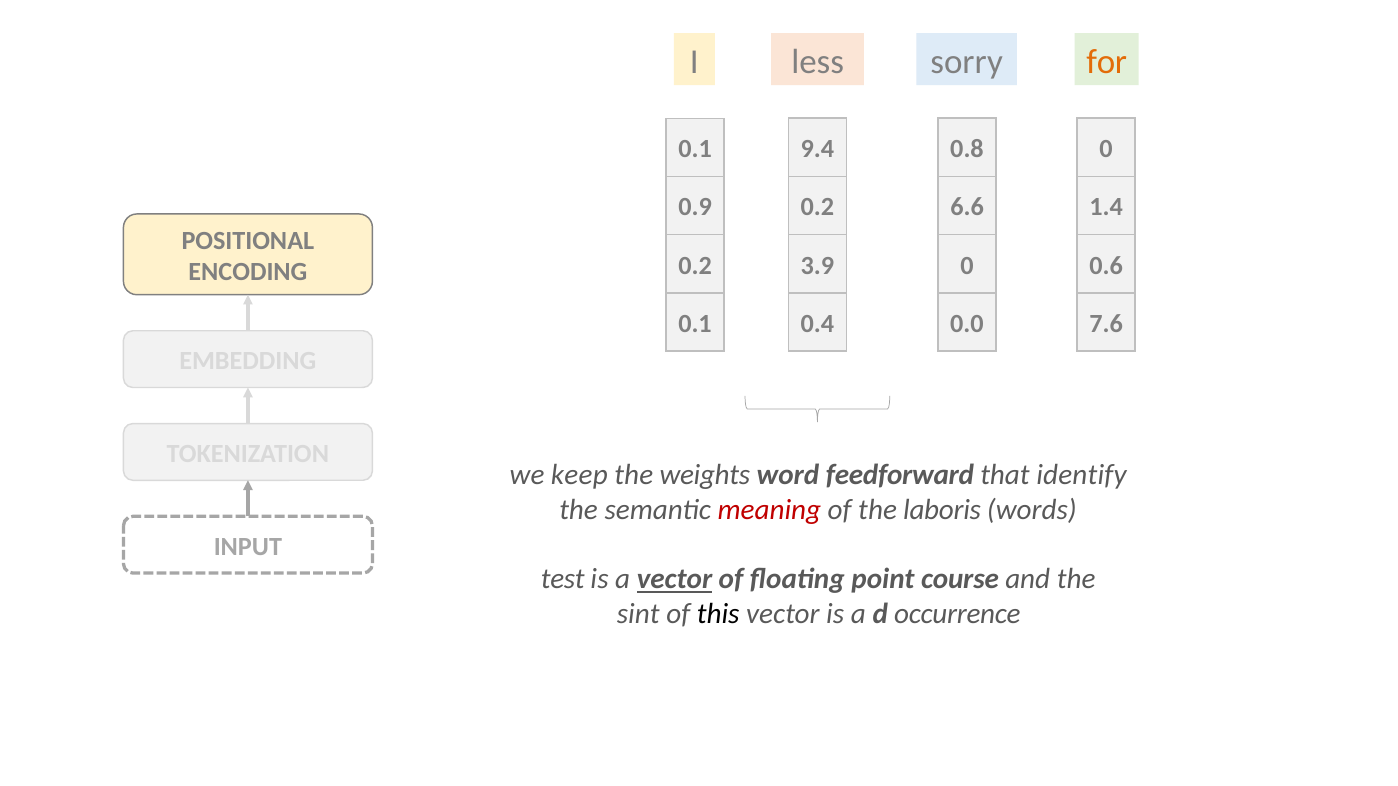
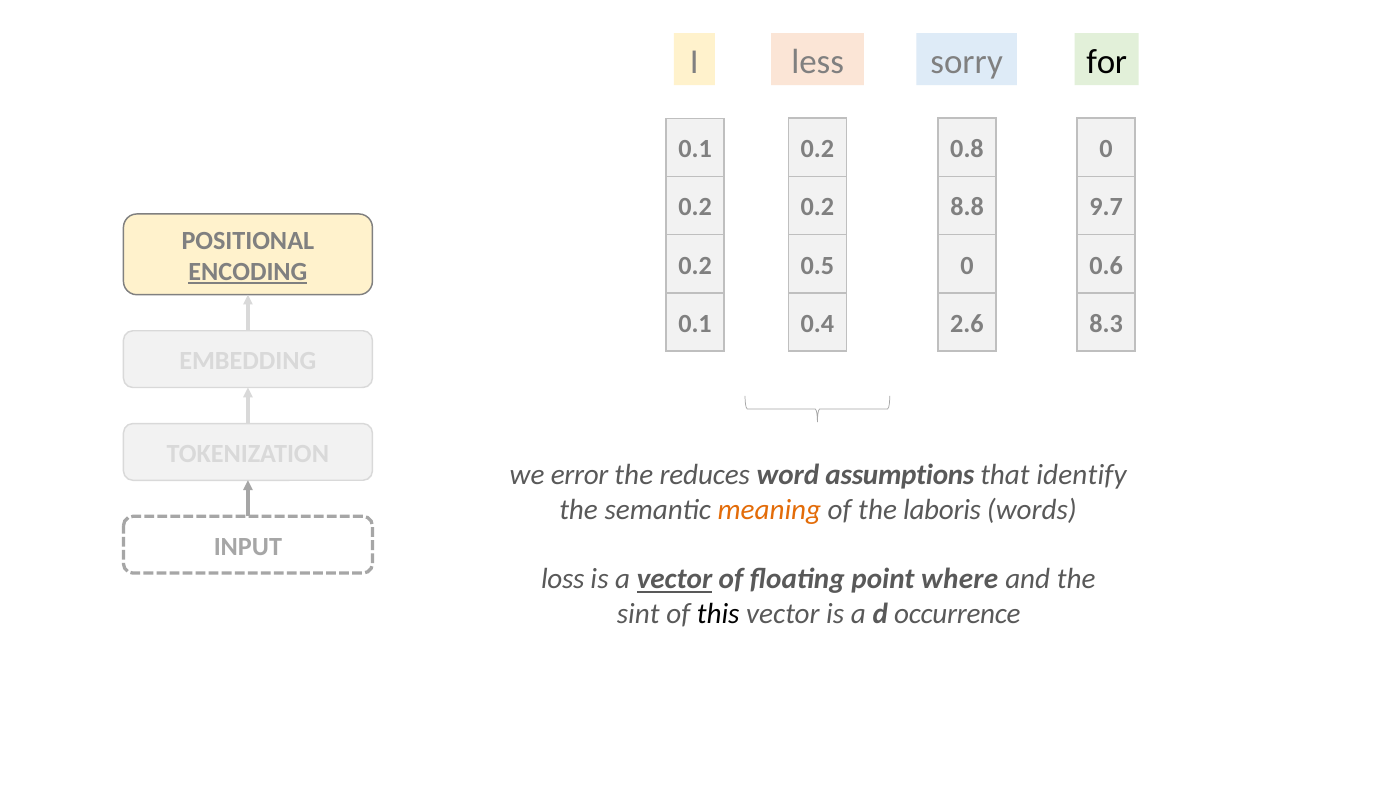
for colour: orange -> black (1107, 62)
9.4: 9.4 -> 0.2 (817, 149)
0.9: 0.9 -> 0.2 (695, 207)
6.6: 6.6 -> 8.8 (967, 207)
1.4: 1.4 -> 9.7 (1106, 207)
3.9: 3.9 -> 0.5 (817, 266)
ENCODING underline: none -> present (248, 272)
0.0: 0.0 -> 2.6 (967, 324)
7.6: 7.6 -> 8.3 (1106, 324)
keep: keep -> error (580, 475)
weights: weights -> reduces (705, 475)
feedforward: feedforward -> assumptions (900, 475)
meaning colour: red -> orange (769, 510)
test: test -> loss (563, 580)
course: course -> where (960, 580)
